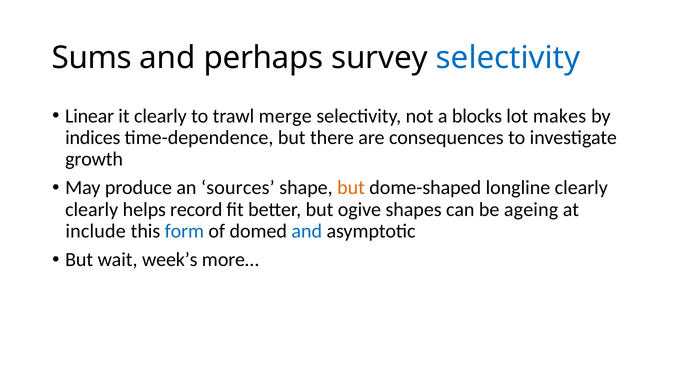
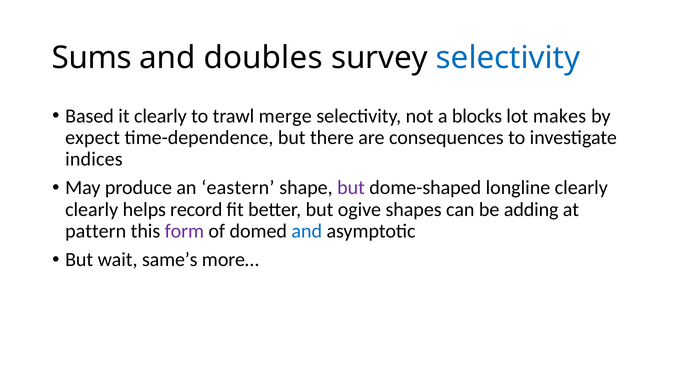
perhaps: perhaps -> doubles (263, 58)
Linear: Linear -> Based (90, 116)
indices: indices -> expect (93, 138)
growth: growth -> indices (94, 159)
sources: sources -> eastern (238, 188)
but colour: orange -> purple (351, 188)
ageing: ageing -> adding (531, 209)
include: include -> pattern (96, 231)
form colour: blue -> purple (184, 231)
week’s: week’s -> same’s (170, 260)
